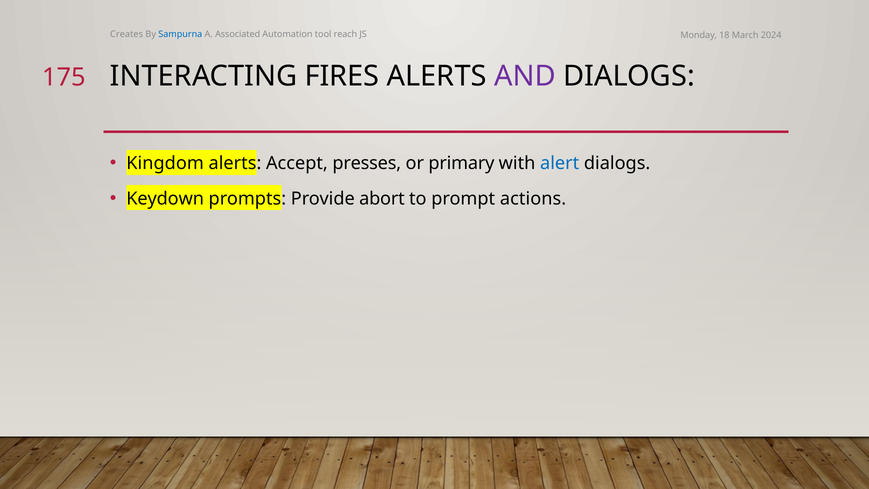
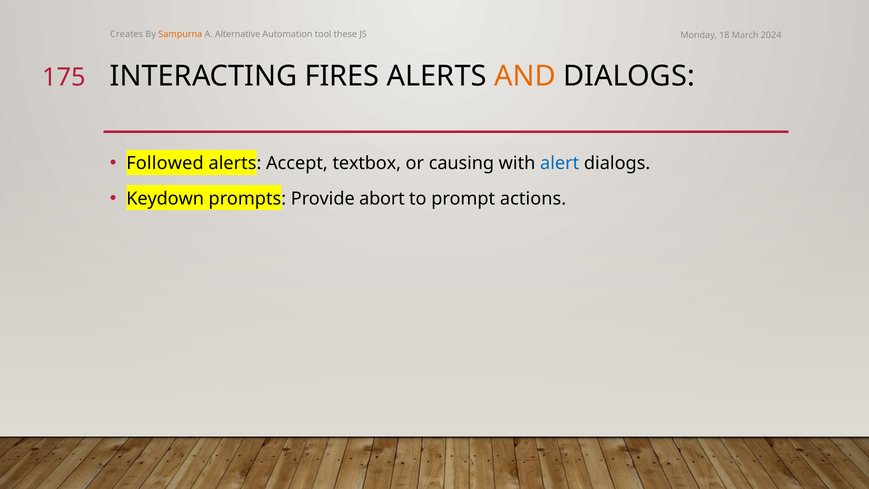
Sampurna colour: blue -> orange (180, 34)
Associated: Associated -> Alternative (238, 34)
reach: reach -> these (345, 34)
AND colour: purple -> orange (525, 76)
Kingdom: Kingdom -> Followed (165, 163)
presses: presses -> textbox (367, 163)
primary: primary -> causing (461, 163)
